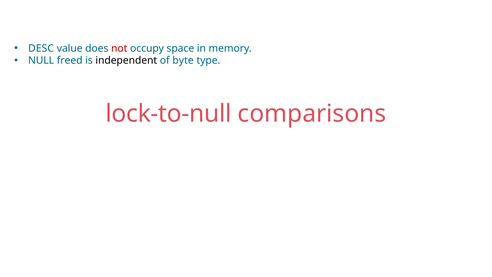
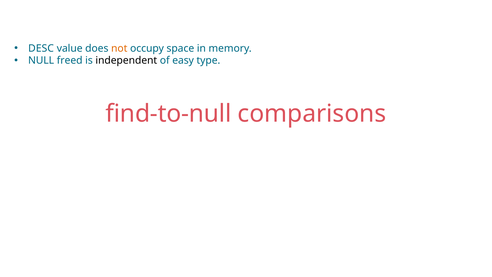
not colour: red -> orange (119, 48)
byte: byte -> easy (183, 61)
lock-to-null: lock-to-null -> find-to-null (168, 114)
